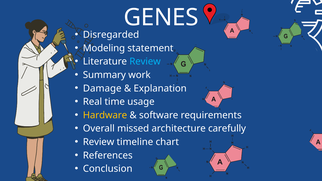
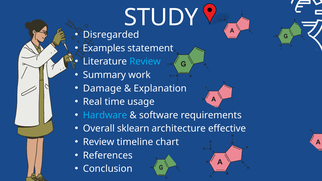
GENES: GENES -> STUDY (161, 17)
Modeling: Modeling -> Examples (104, 48)
Hardware colour: yellow -> light blue (105, 115)
missed: missed -> sklearn (133, 129)
carefully: carefully -> effective (227, 129)
